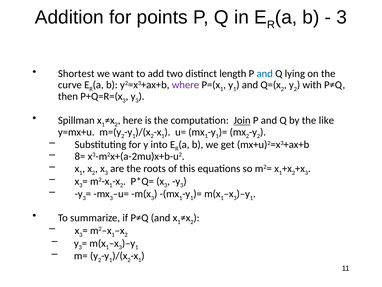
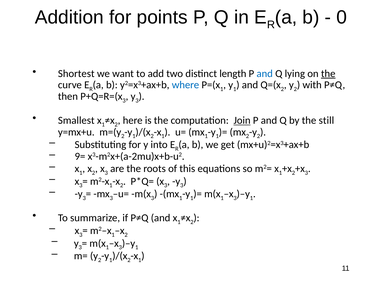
3: 3 -> 0 (342, 17)
the underline: none -> present (328, 73)
where colour: purple -> blue (185, 85)
Spillman: Spillman -> Smallest (76, 120)
like: like -> still (326, 120)
8=: 8= -> 9= (80, 156)
